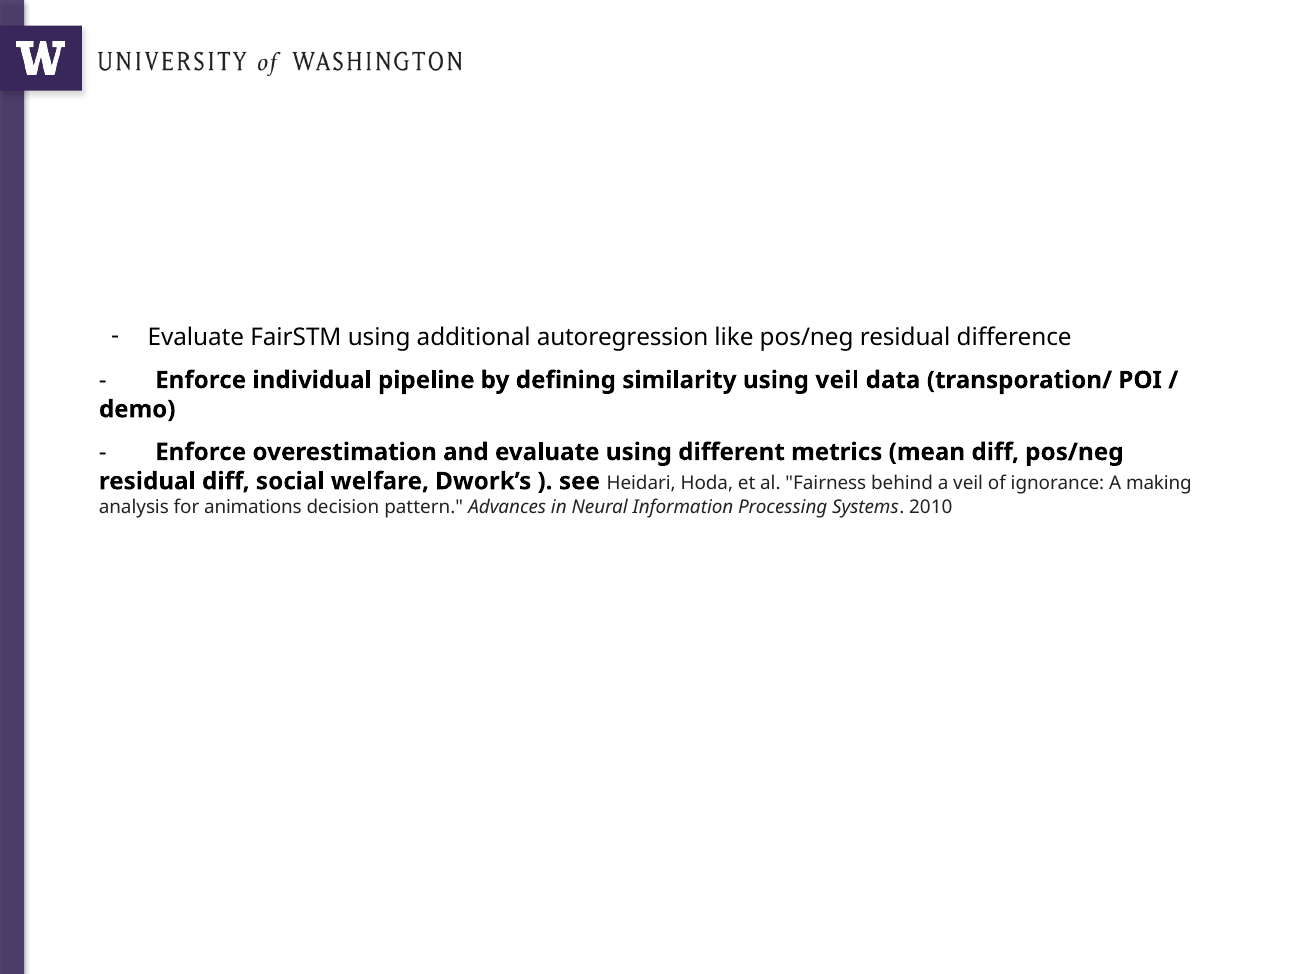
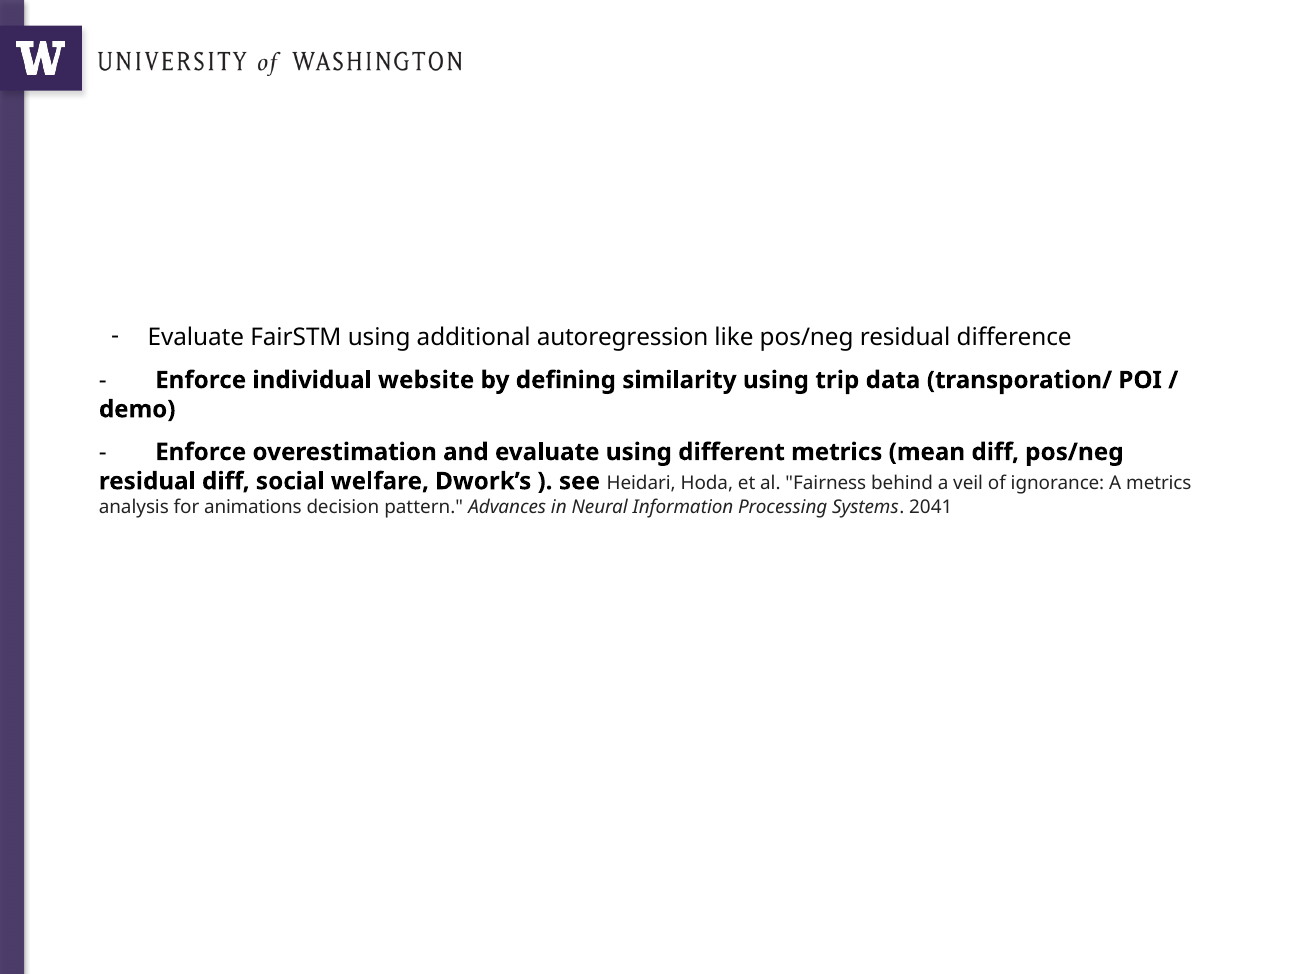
pipeline: pipeline -> website (426, 380)
using veil: veil -> trip (837, 380)
A making: making -> metrics (1159, 483)
2010: 2010 -> 2041 (931, 507)
